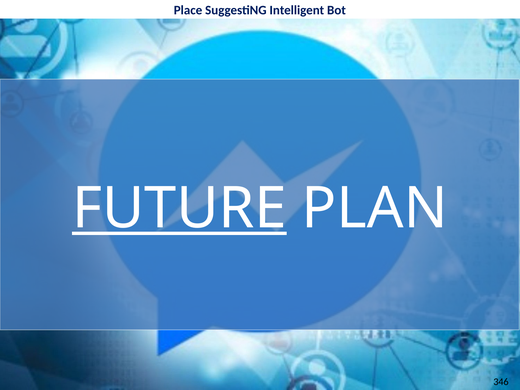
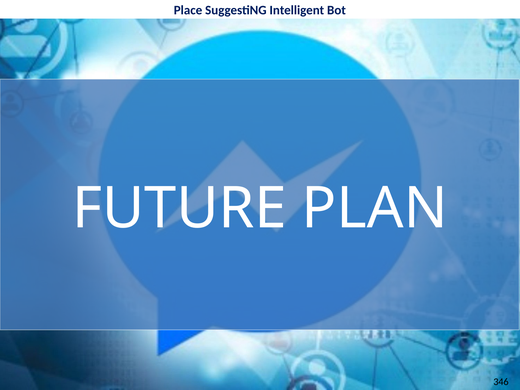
FUTURE underline: present -> none (179, 209)
